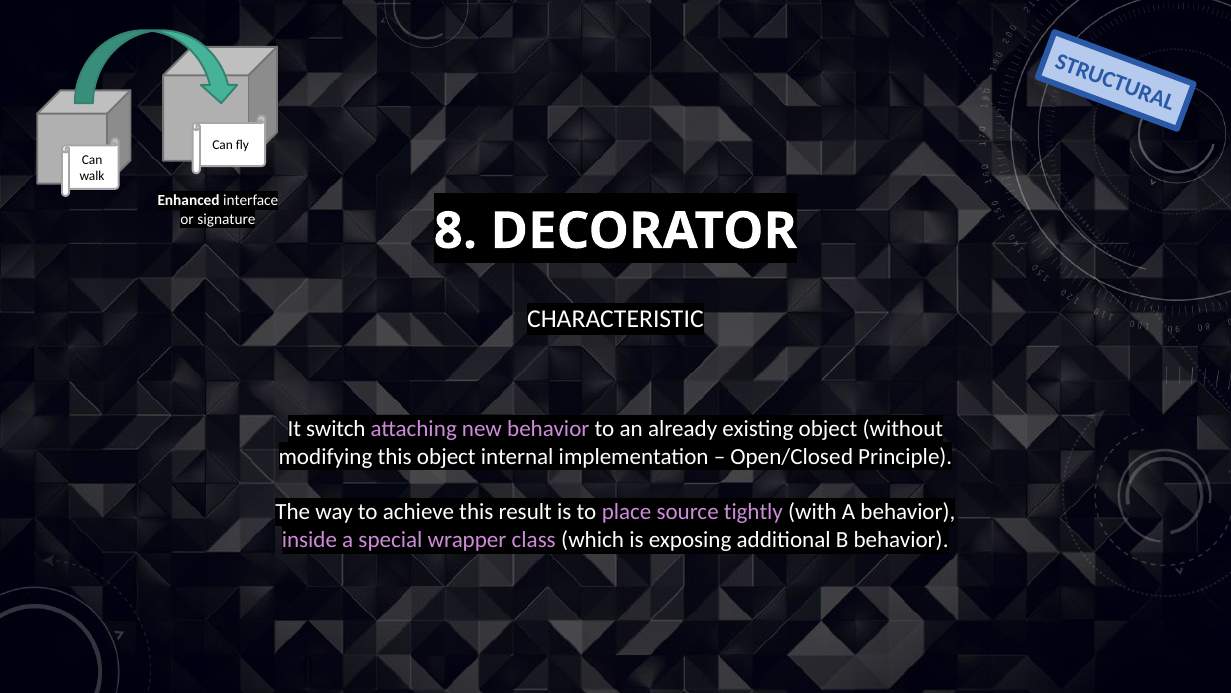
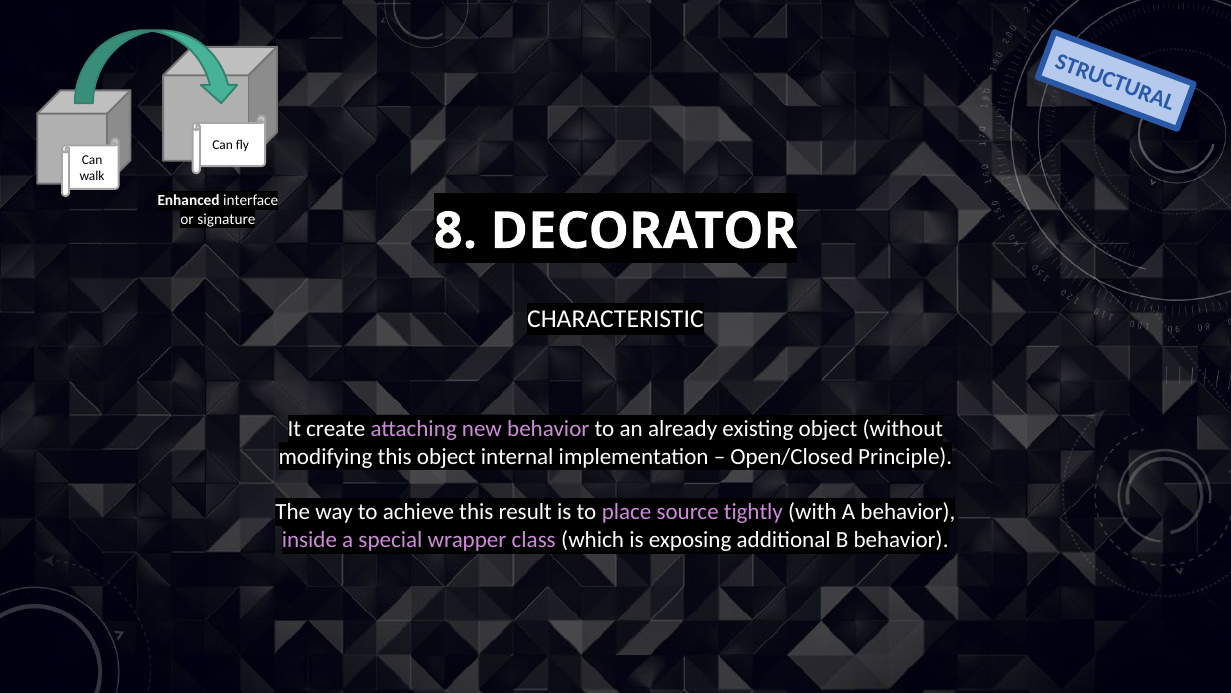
switch: switch -> create (336, 429)
